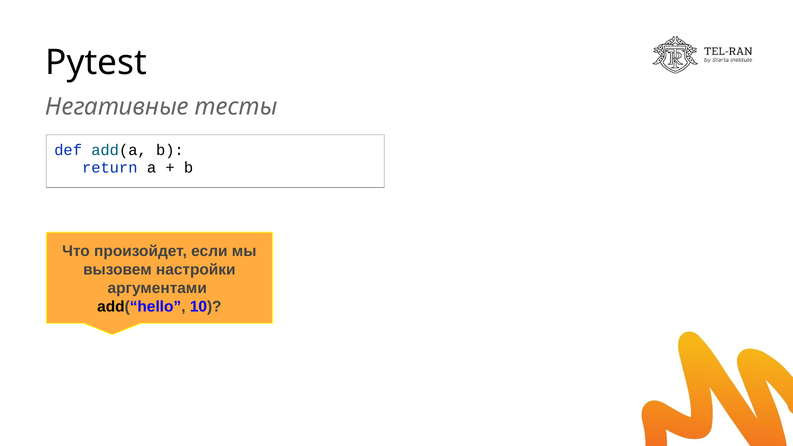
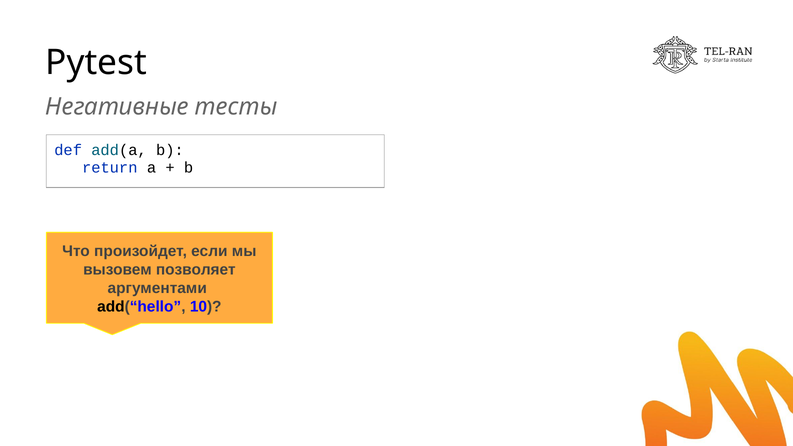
настройки: настройки -> позволяет (196, 270)
